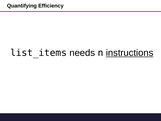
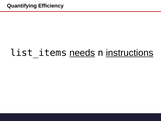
needs underline: none -> present (82, 53)
